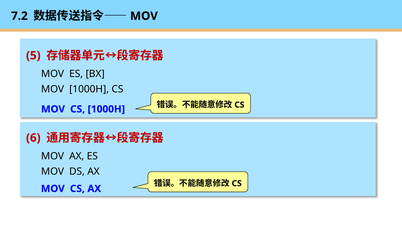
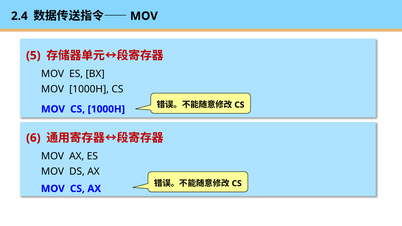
7.2: 7.2 -> 2.4 (19, 16)
